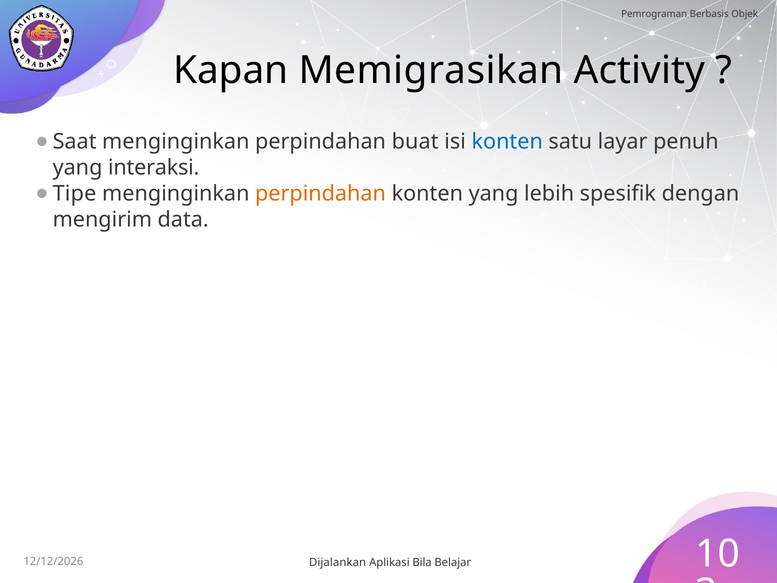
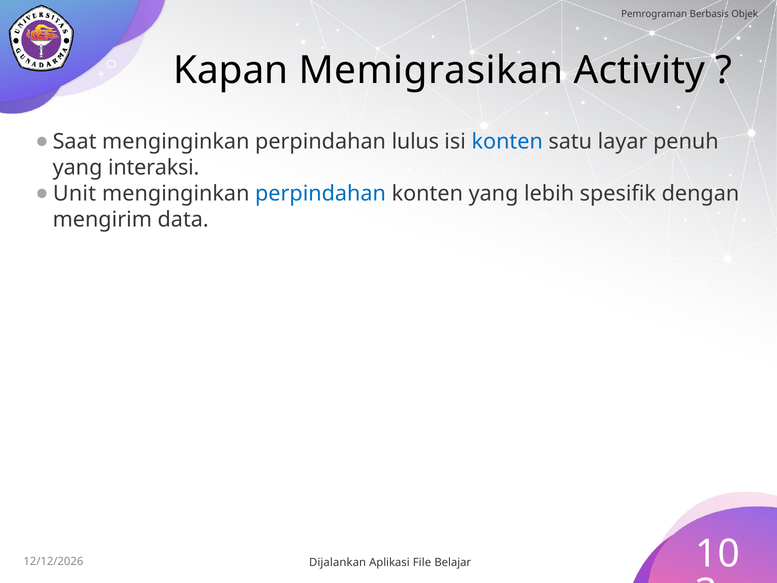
buat: buat -> lulus (415, 142)
Tipe: Tipe -> Unit (74, 194)
perpindahan colour: orange -> blue (321, 194)
Bila: Bila -> File (422, 562)
